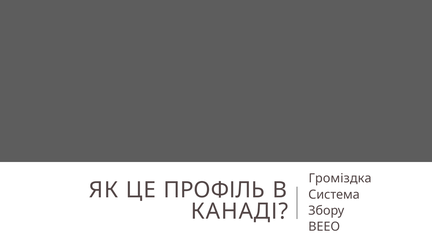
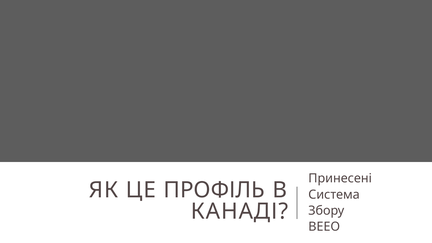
Громіздка: Громіздка -> Принесені (340, 178)
